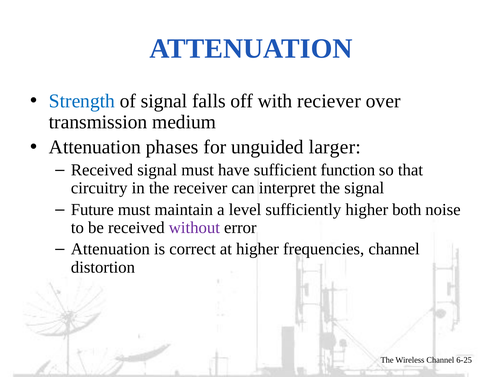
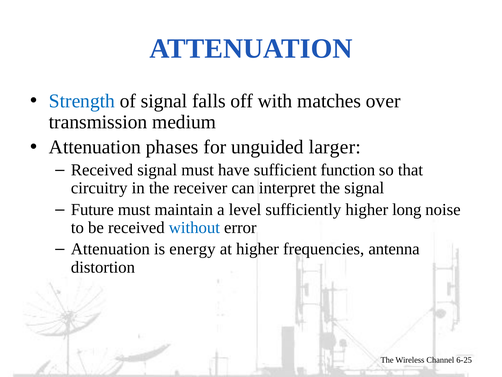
reciever: reciever -> matches (329, 101)
both: both -> long (407, 209)
without colour: purple -> blue (194, 227)
correct: correct -> energy (192, 249)
frequencies channel: channel -> antenna (394, 249)
